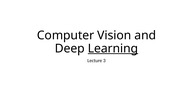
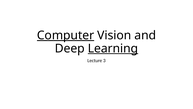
Computer underline: none -> present (66, 35)
